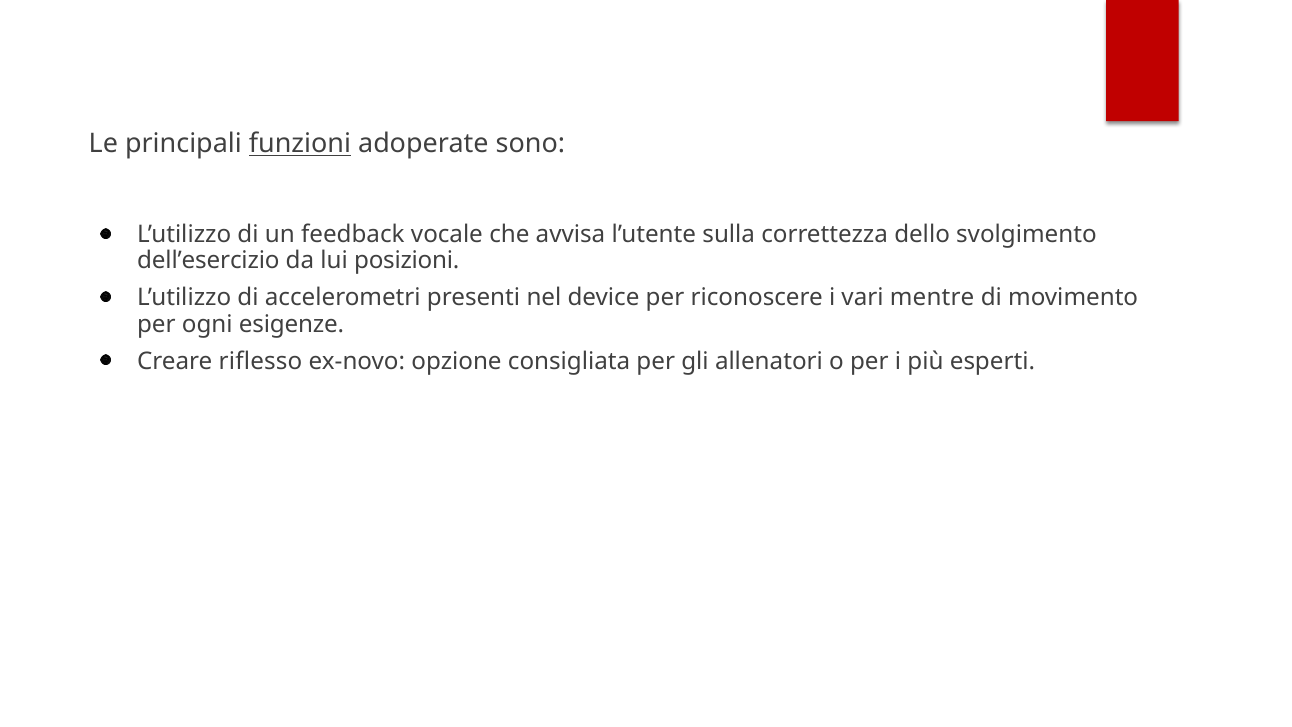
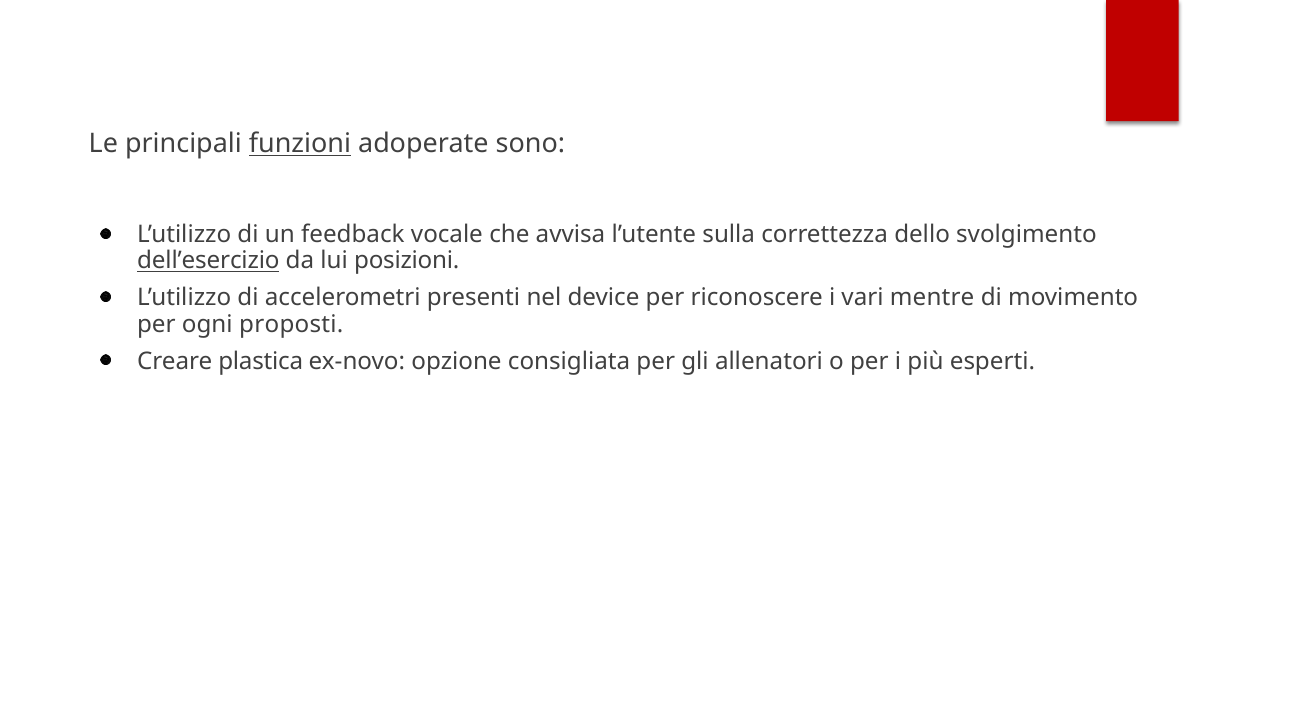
dell’esercizio underline: none -> present (208, 261)
esigenze: esigenze -> proposti (291, 324)
riflesso: riflesso -> plastica (261, 361)
